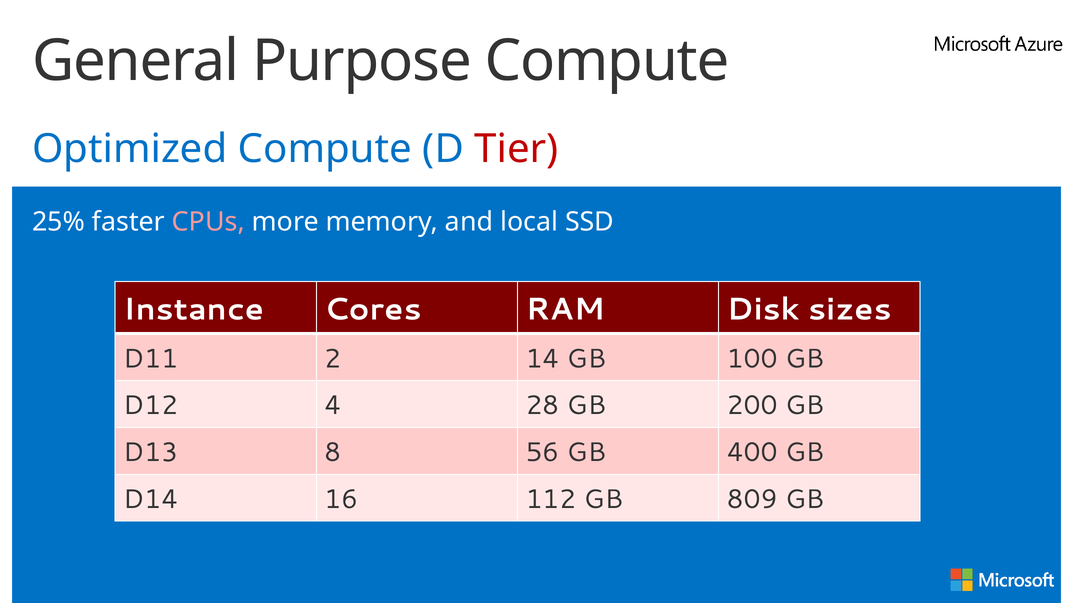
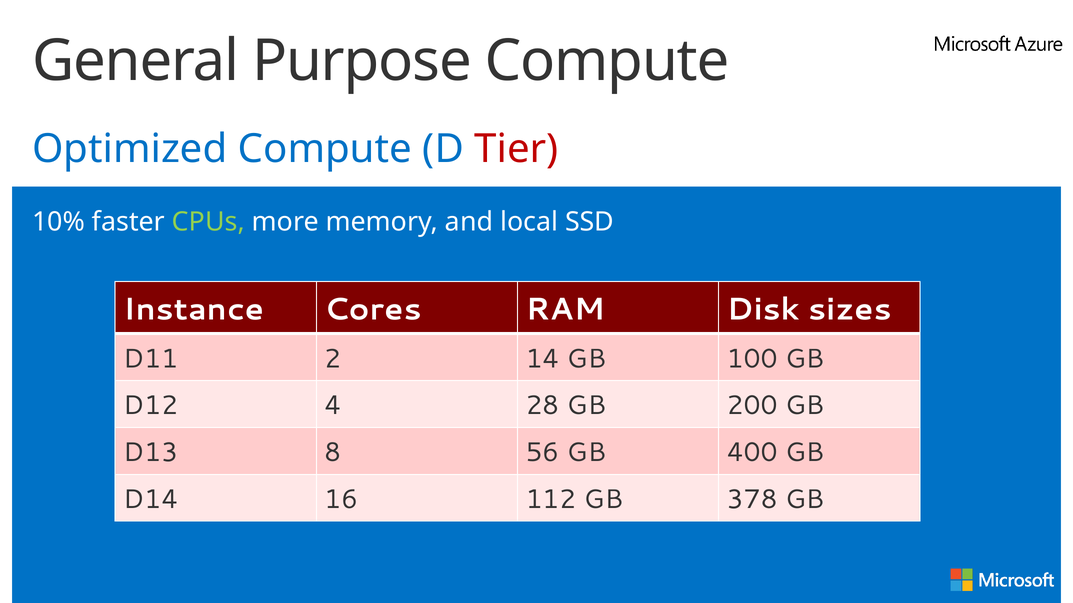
25%: 25% -> 10% (59, 222)
CPUs colour: pink -> light green (208, 222)
809: 809 -> 378 (752, 500)
